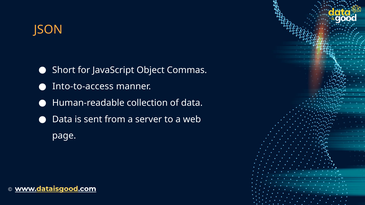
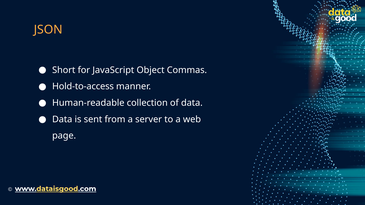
Into-to-access: Into-to-access -> Hold-to-access (83, 87)
